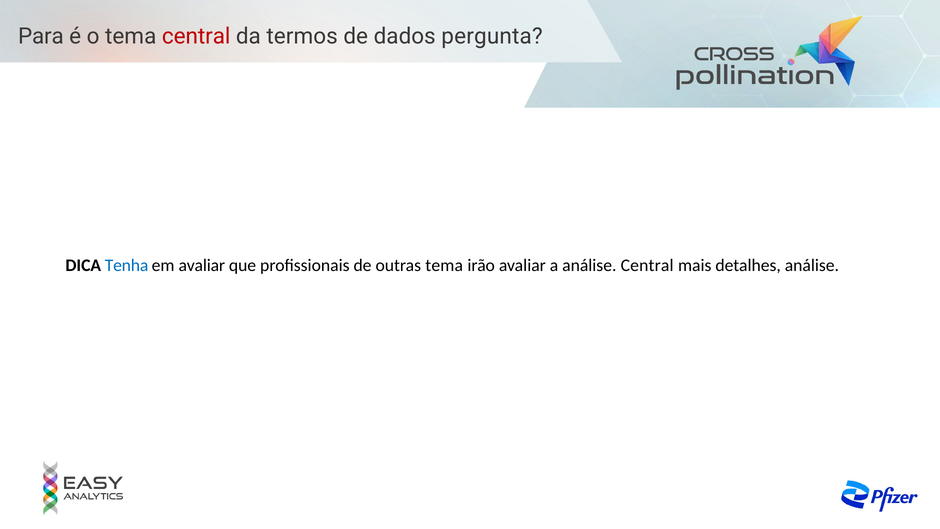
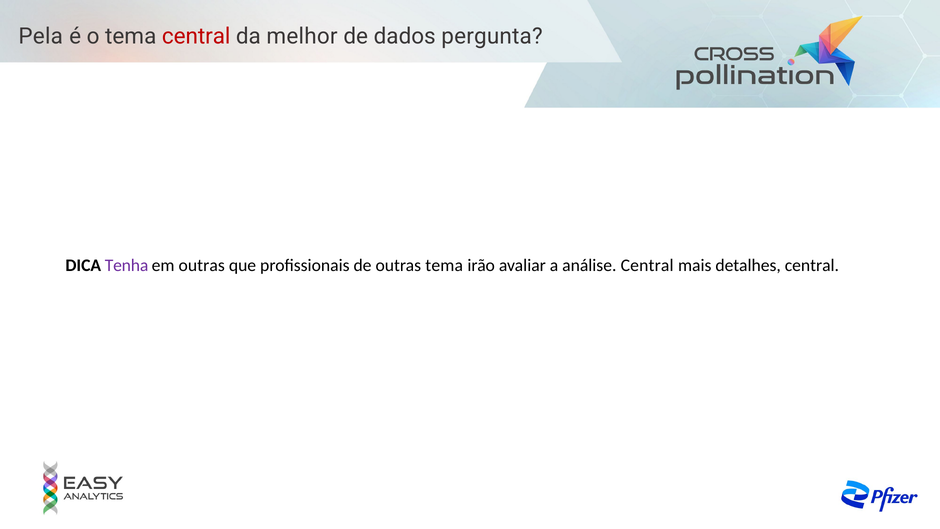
Para: Para -> Pela (41, 36)
termos: termos -> melhor (302, 36)
Tenha colour: blue -> purple (127, 265)
em avaliar: avaliar -> outras (202, 265)
detalhes análise: análise -> central (812, 265)
